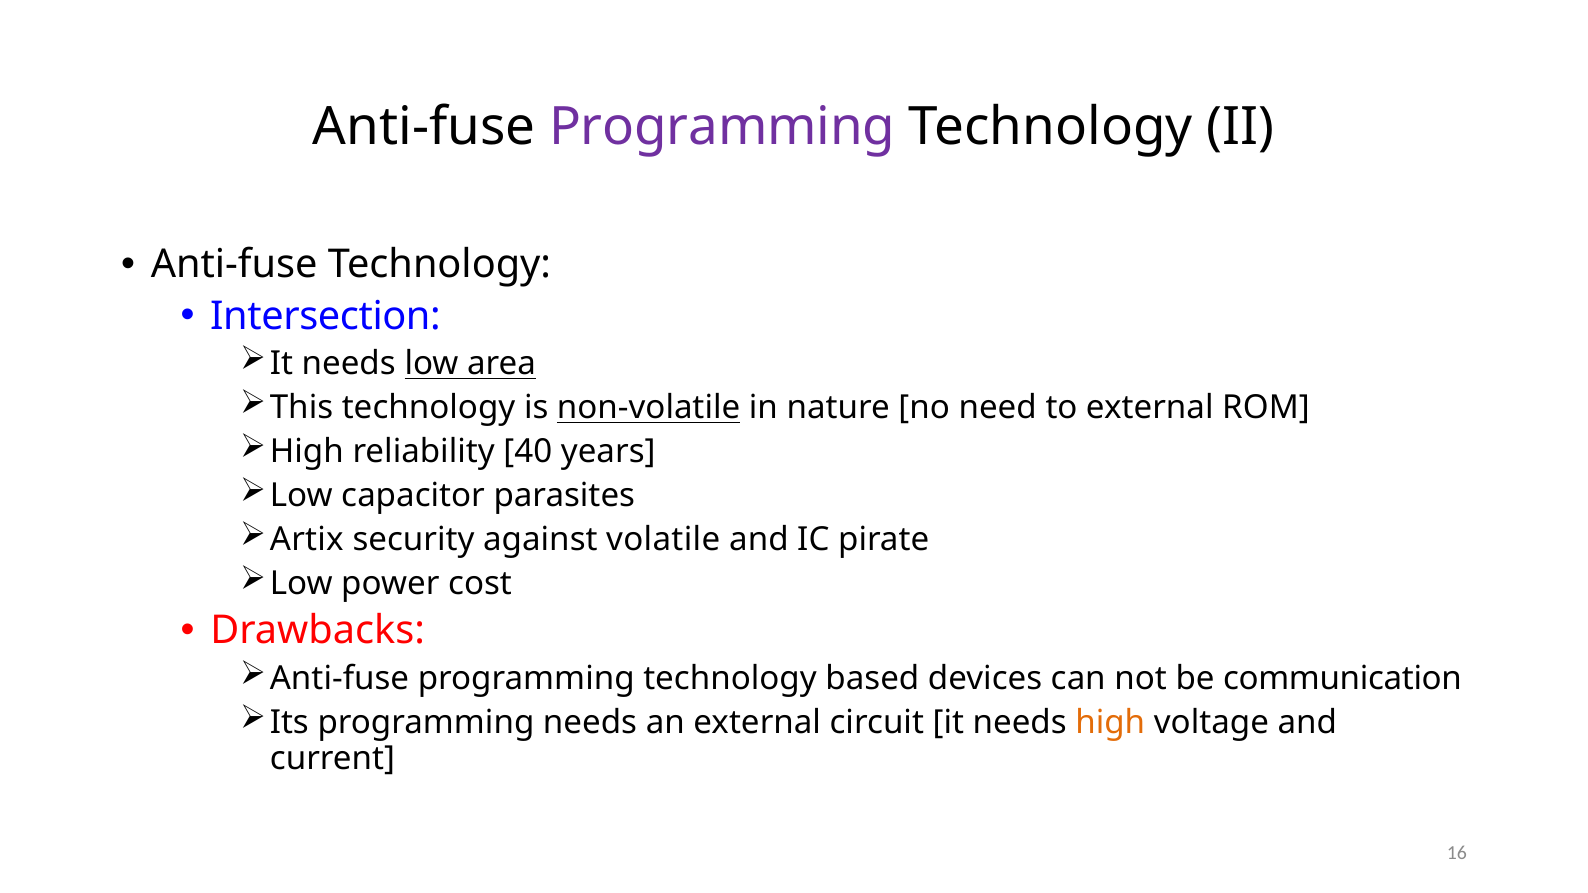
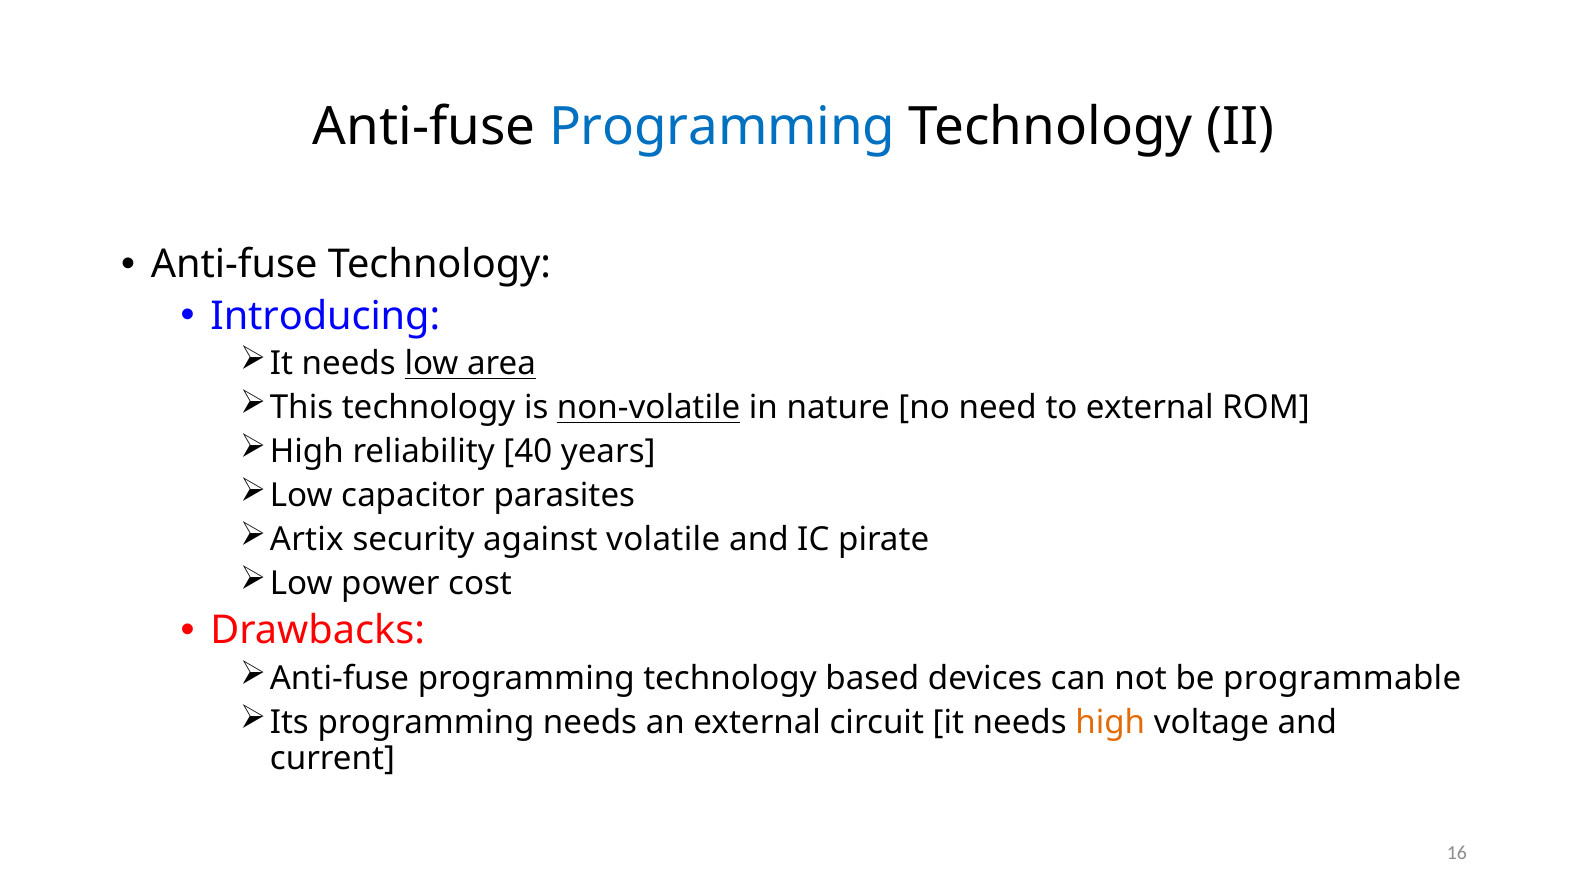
Programming colour: purple -> blue (722, 127)
Intersection: Intersection -> Introducing (325, 316)
communication: communication -> programmable (1342, 679)
